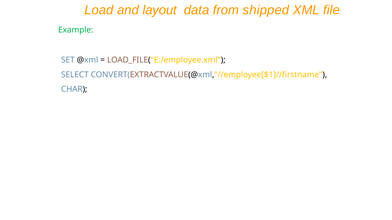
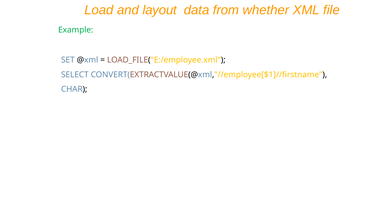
shipped: shipped -> whether (266, 10)
